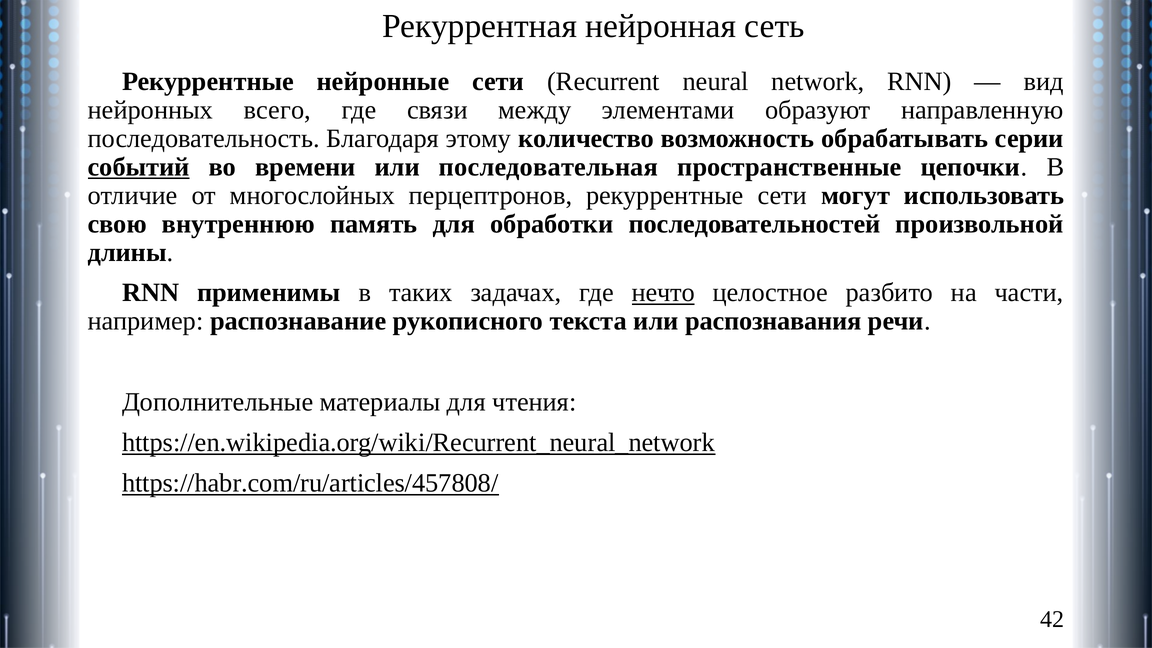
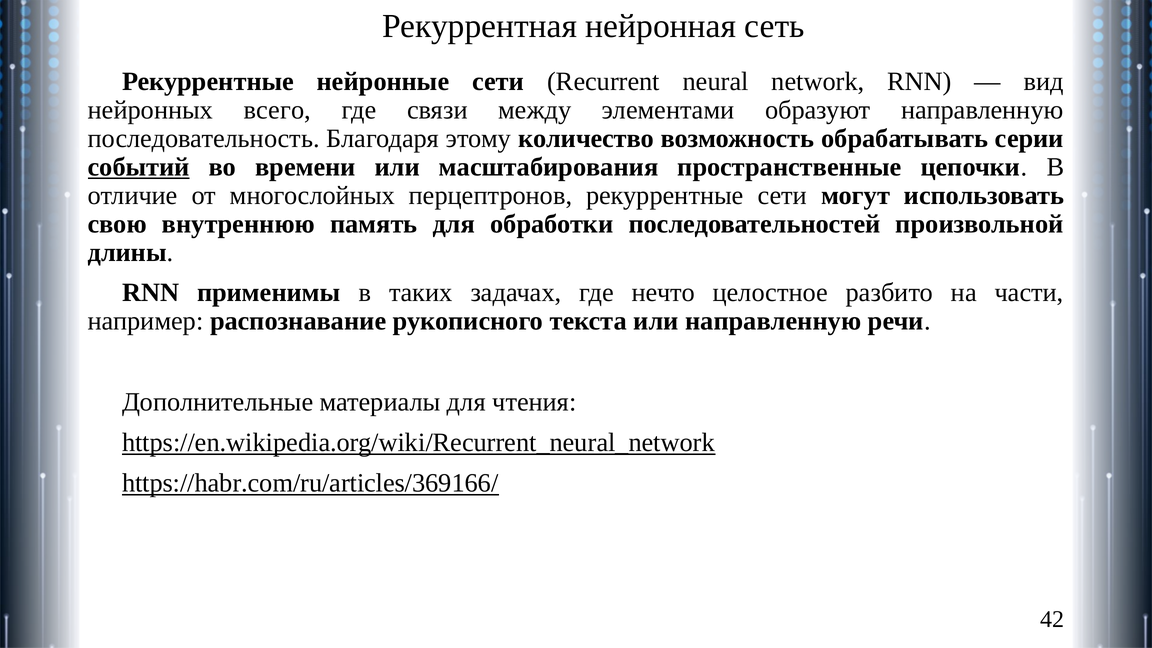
последовательная: последовательная -> масштабирования (549, 167)
нечто underline: present -> none (663, 293)
или распознавания: распознавания -> направленную (773, 321)
https://habr.com/ru/articles/457808/: https://habr.com/ru/articles/457808/ -> https://habr.com/ru/articles/369166/ (310, 483)
